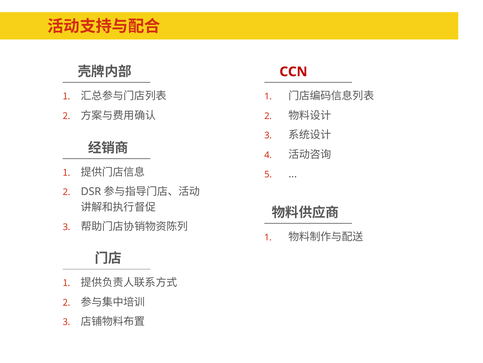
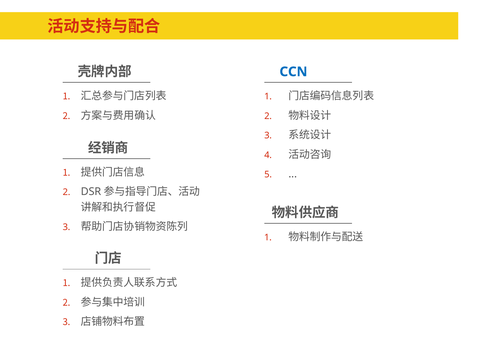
CCN colour: red -> blue (293, 72)
